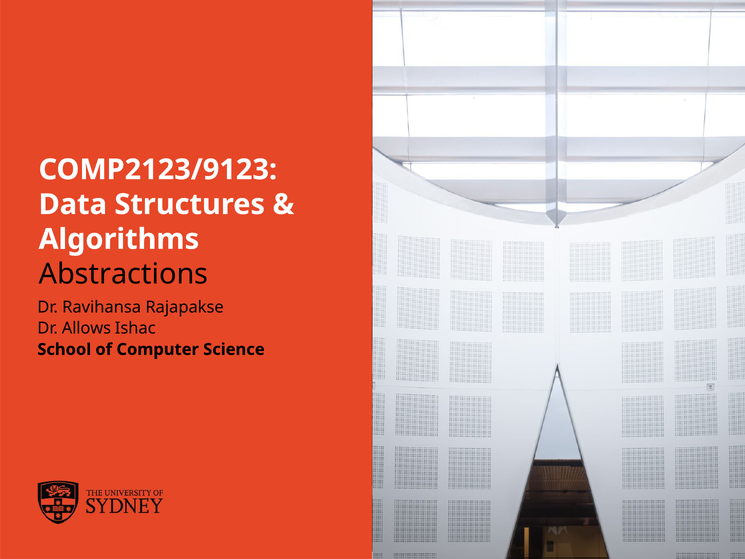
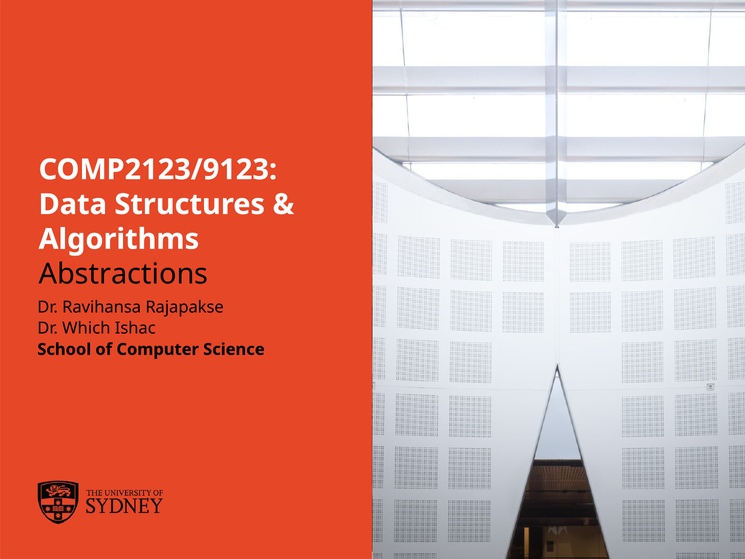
Allows: Allows -> Which (86, 328)
